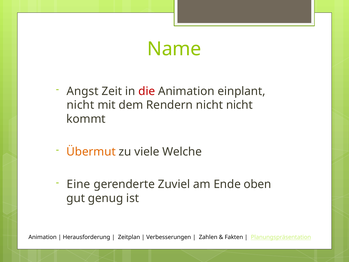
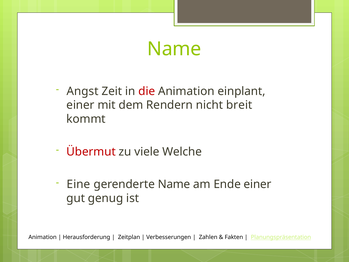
nicht: nicht -> einer (80, 105)
nicht nicht: nicht -> breit (239, 105)
Übermut colour: orange -> red (91, 152)
gerenderte Zuviel: Zuviel -> Name (174, 184)
Ende oben: oben -> einer (258, 184)
